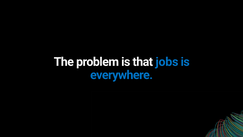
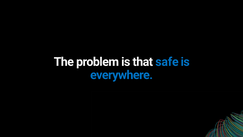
jobs: jobs -> safe (167, 62)
